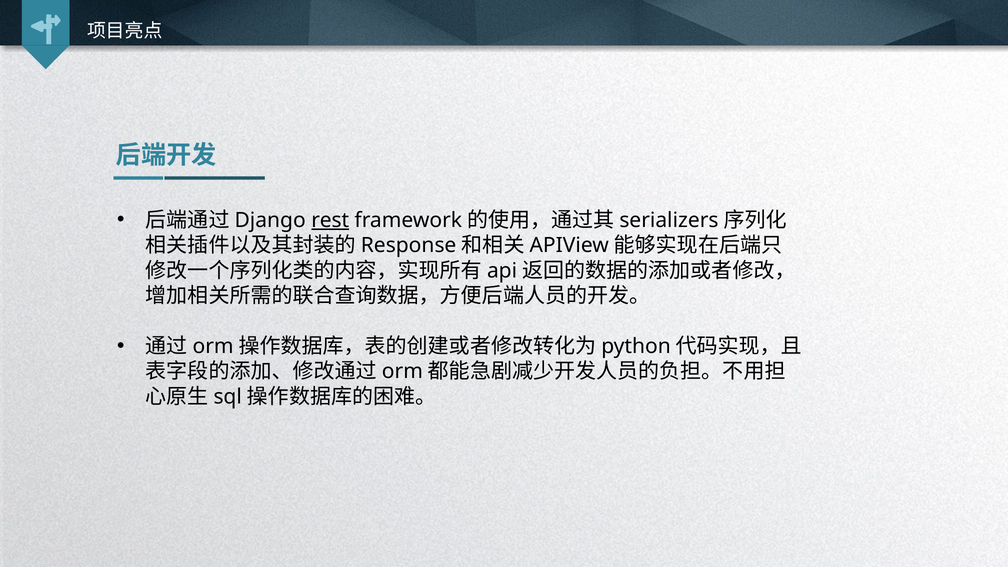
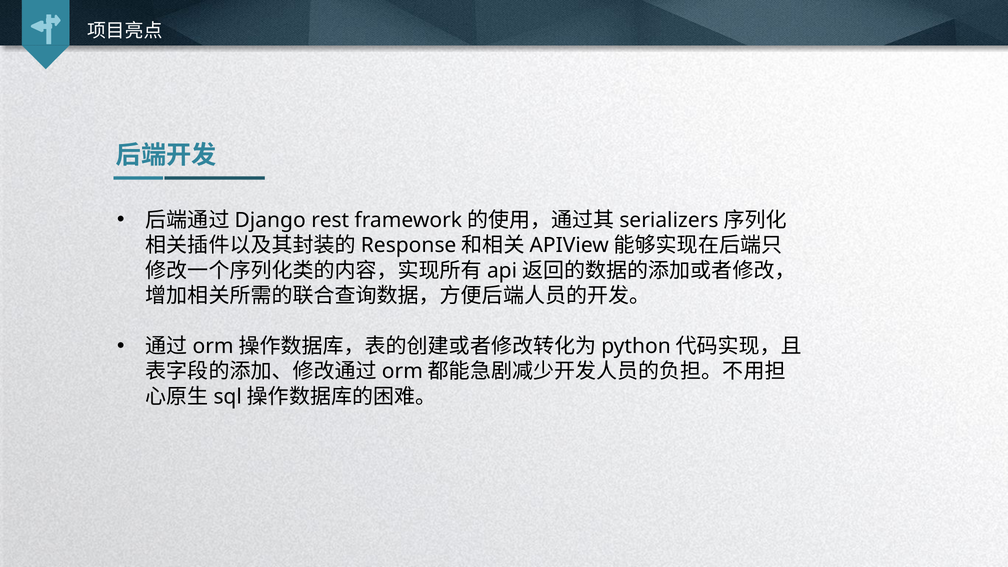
rest underline: present -> none (330, 220)
